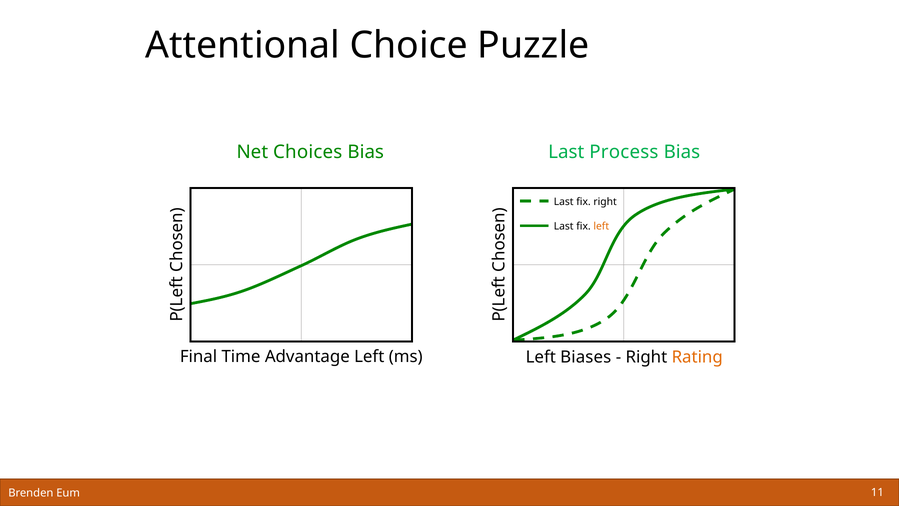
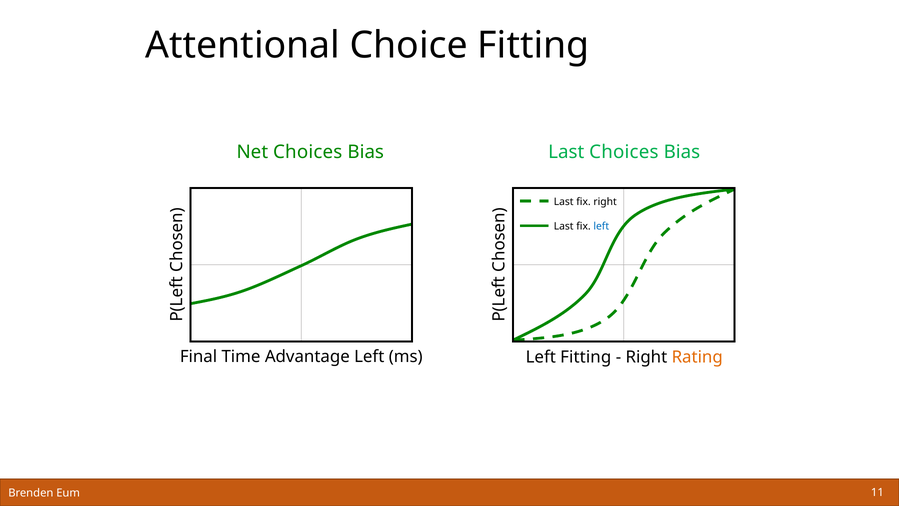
Choice Puzzle: Puzzle -> Fitting (533, 45)
Last Process: Process -> Choices (624, 152)
left colour: orange -> blue (601, 226)
Left Biases: Biases -> Fitting (586, 357)
